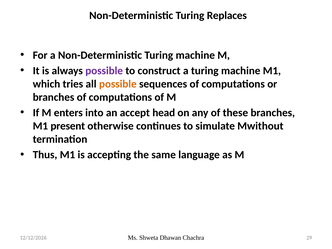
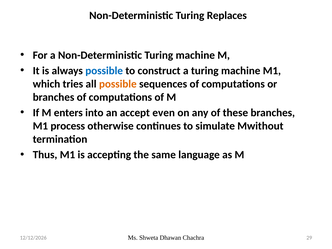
possible colour: purple -> blue (104, 71)
head: head -> even (164, 113)
present: present -> process (68, 126)
